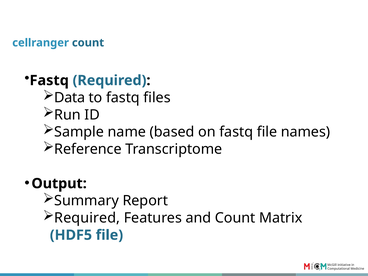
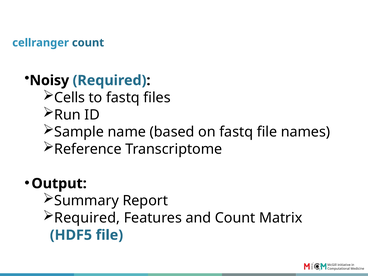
Fastq: Fastq -> Noisy (49, 80)
Data: Data -> Cells (70, 98)
